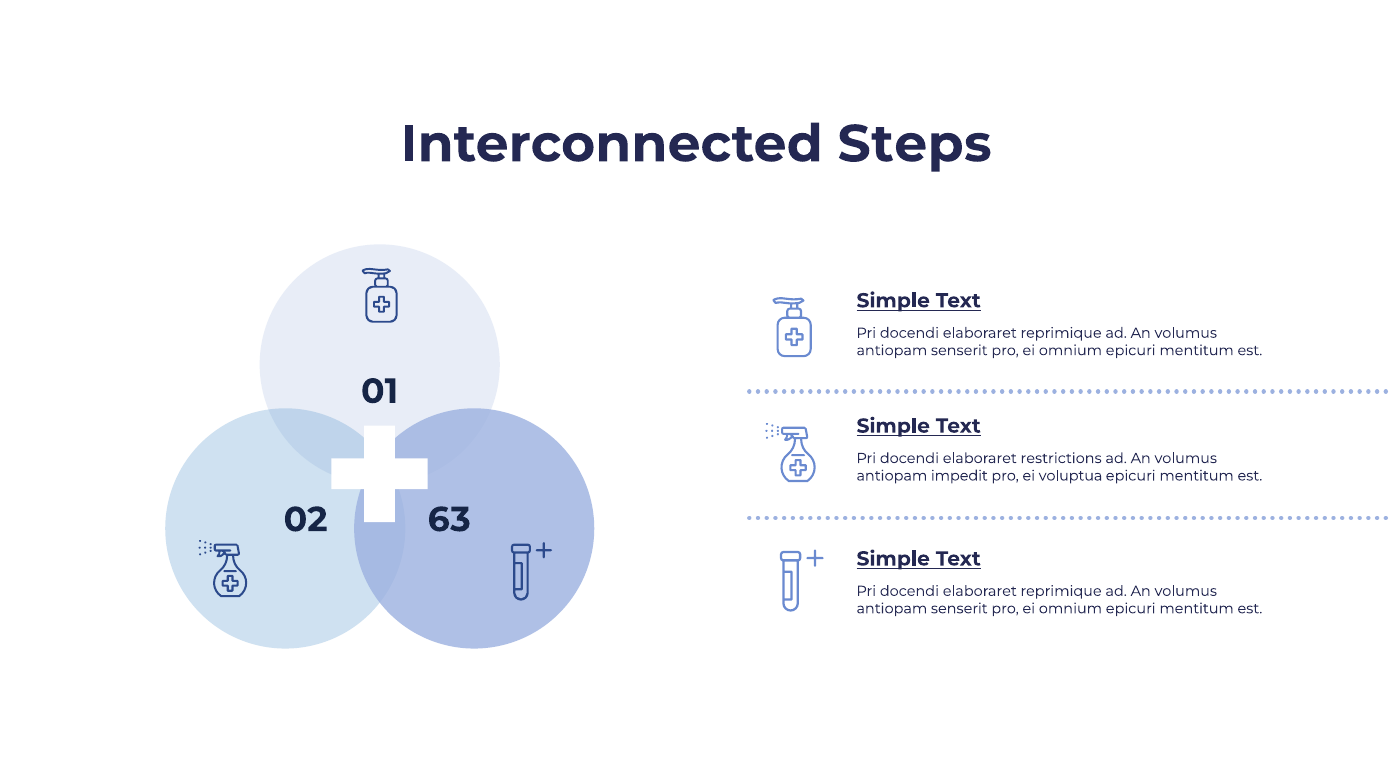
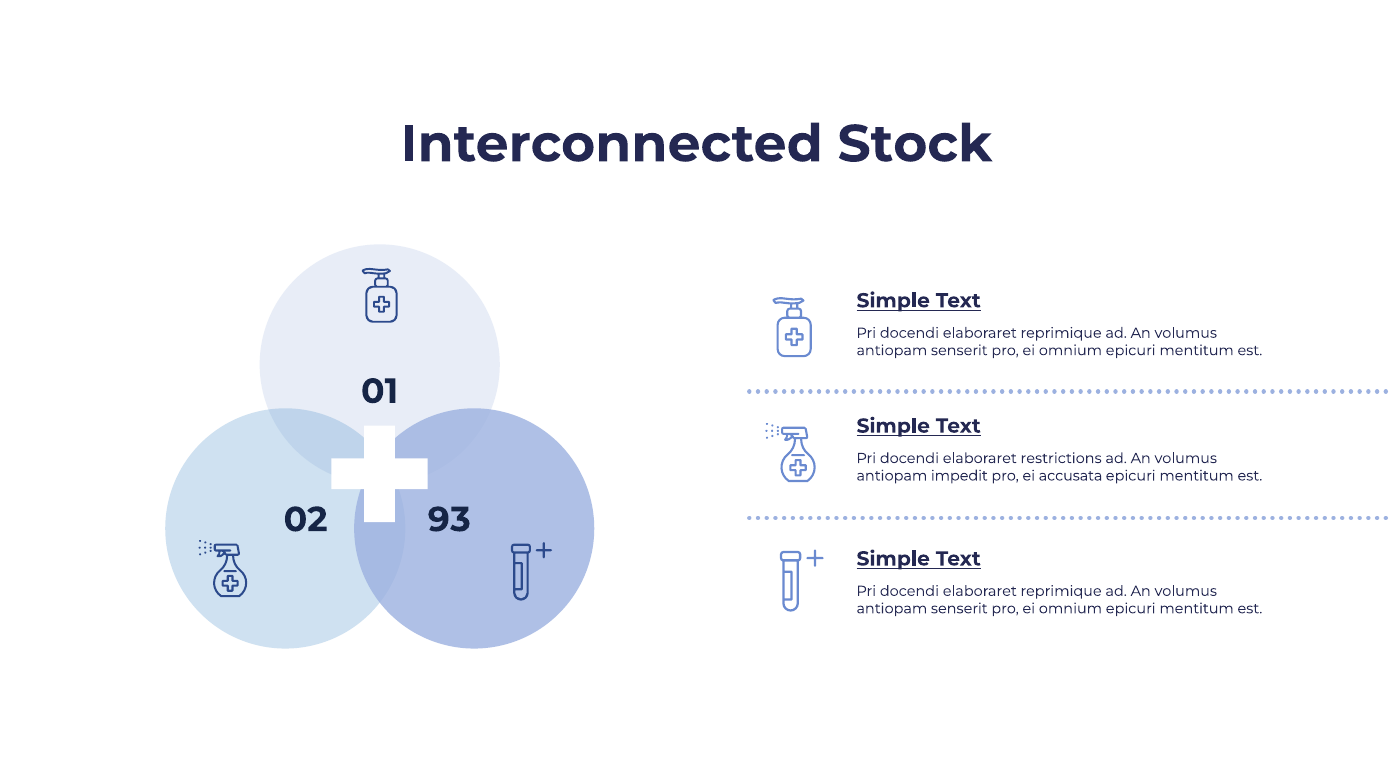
Steps: Steps -> Stock (915, 144)
voluptua: voluptua -> accusata (1071, 475)
63: 63 -> 93 (449, 519)
